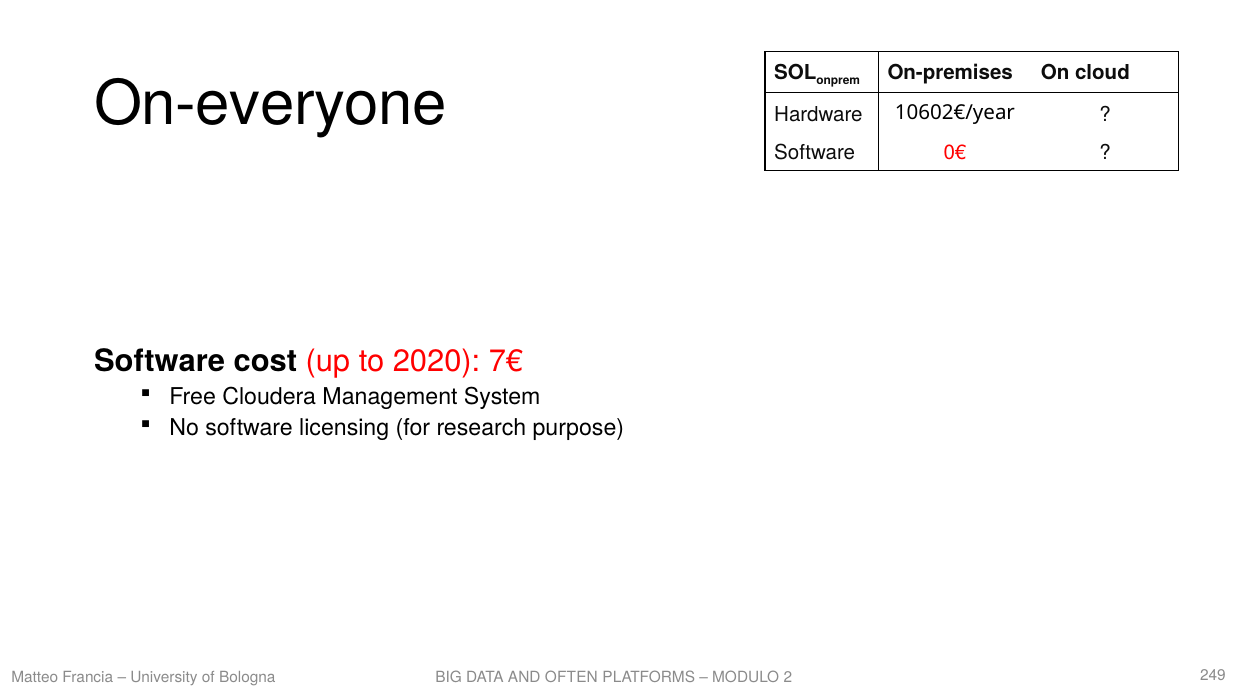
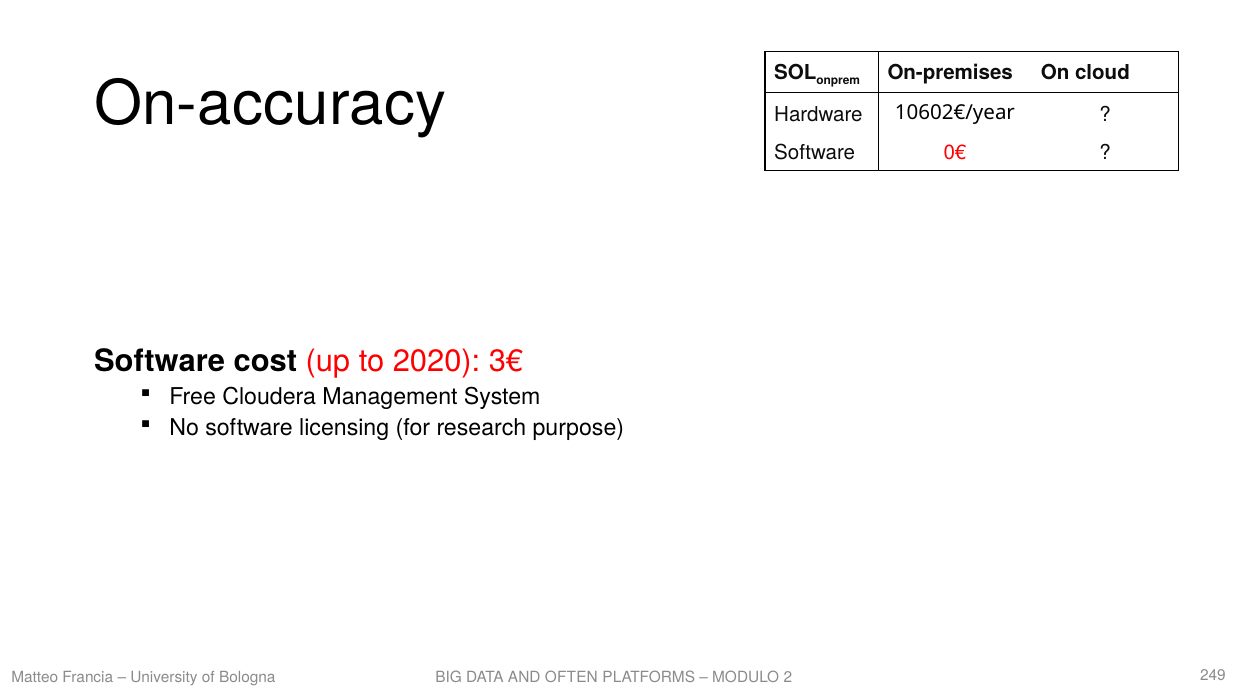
On-everyone: On-everyone -> On-accuracy (270, 104)
7€: 7€ -> 3€ (506, 361)
